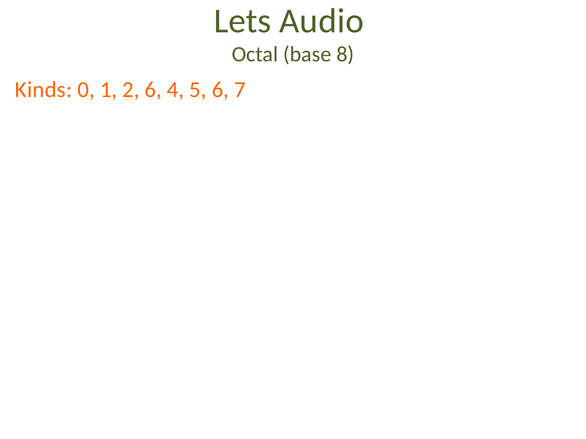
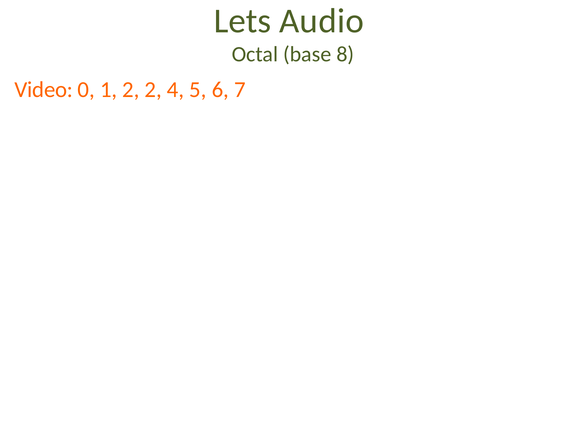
Kinds: Kinds -> Video (44, 90)
2 6: 6 -> 2 (153, 90)
